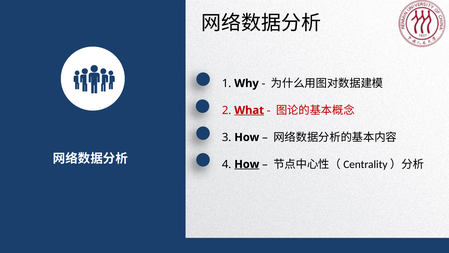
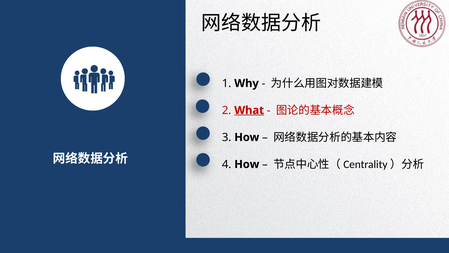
How underline: present -> none (247, 164)
